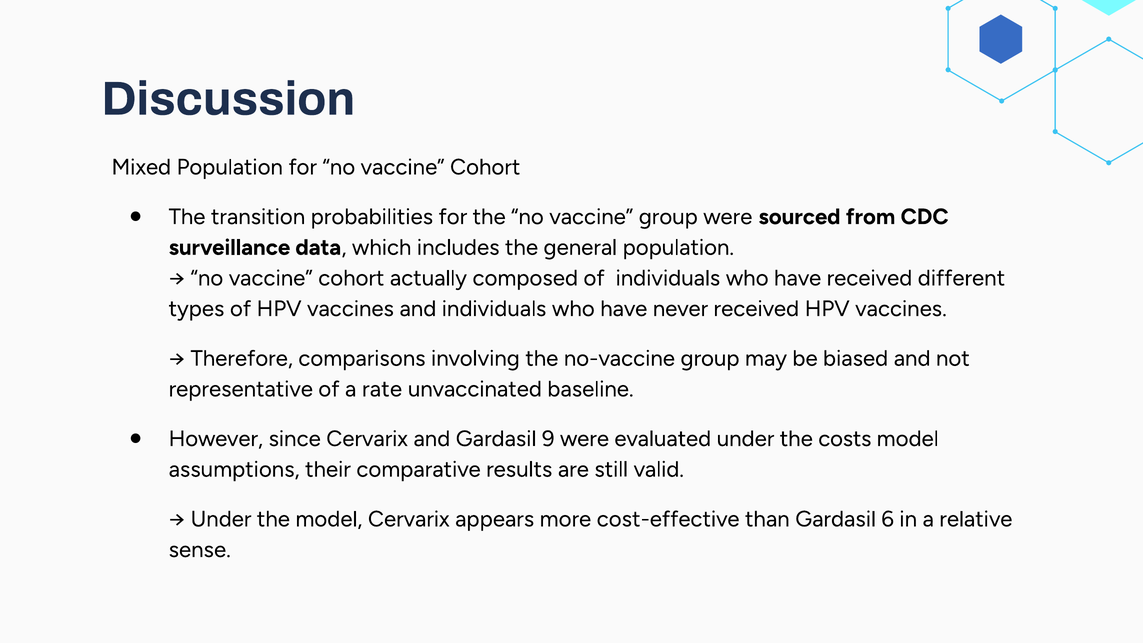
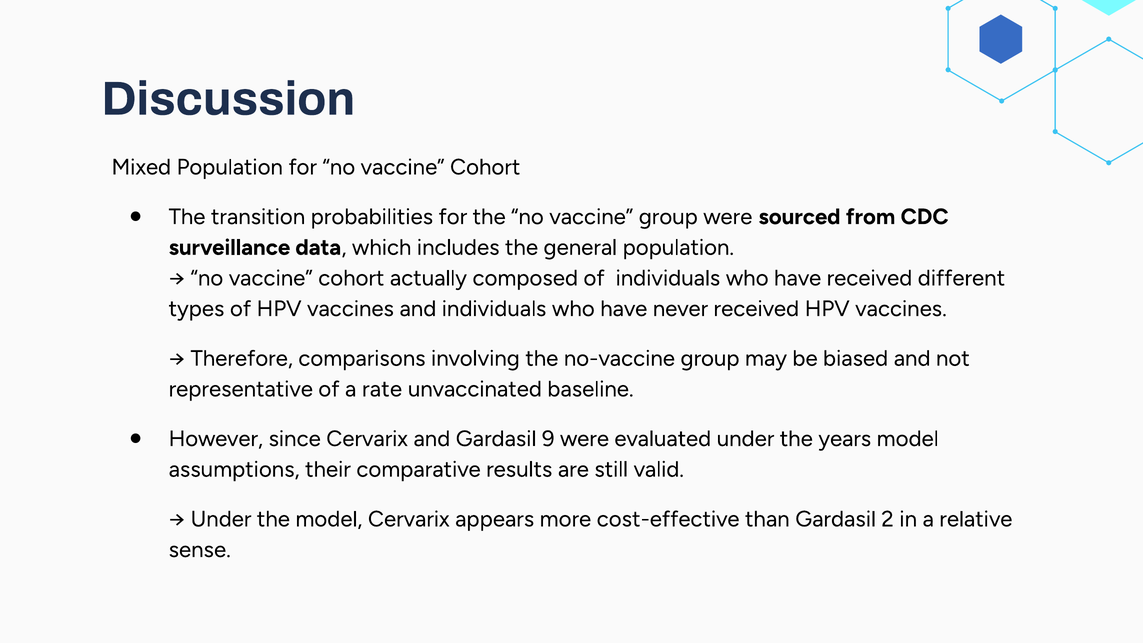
costs: costs -> years (845, 439)
6: 6 -> 2 (888, 519)
